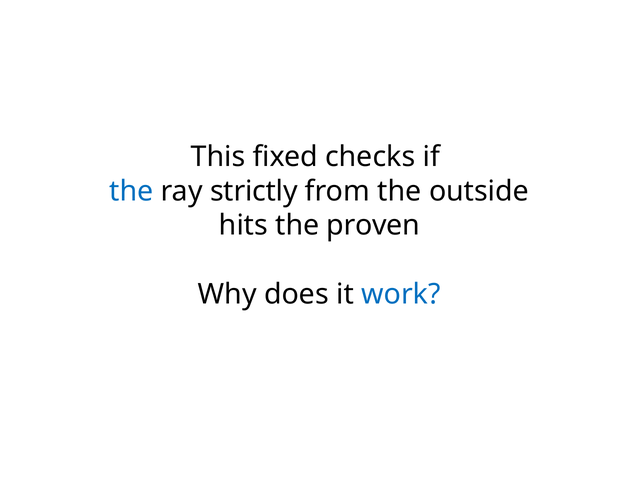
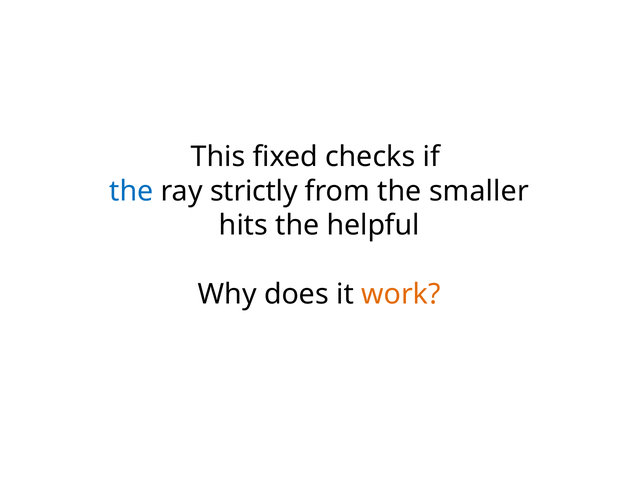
outside: outside -> smaller (479, 191)
proven: proven -> helpful (373, 225)
work colour: blue -> orange (401, 294)
